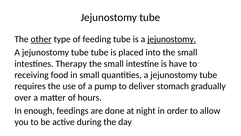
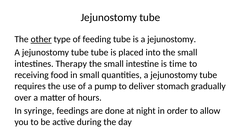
jejunostomy underline: present -> none (172, 39)
have: have -> time (178, 64)
enough: enough -> syringe (39, 110)
